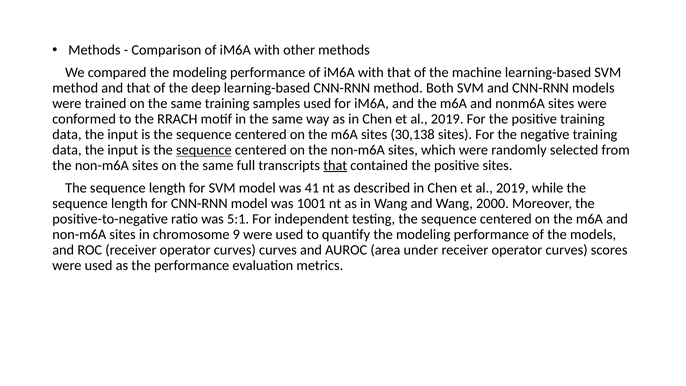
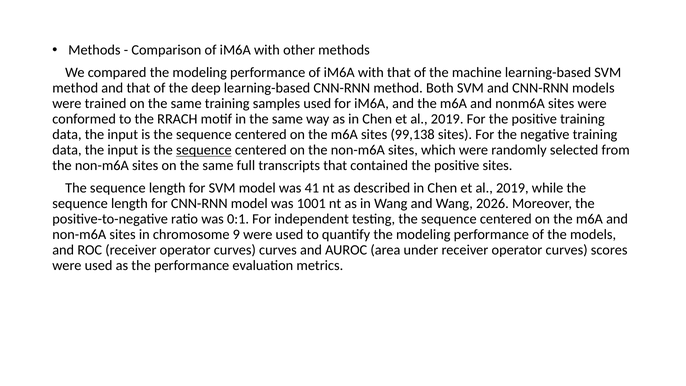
30,138: 30,138 -> 99,138 (413, 135)
that underline: present -> none (335, 165)
2000: 2000 -> 2026 (492, 204)
5:1: 5:1 -> 0:1 (238, 219)
